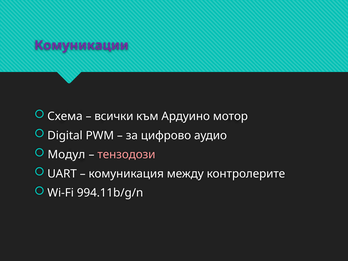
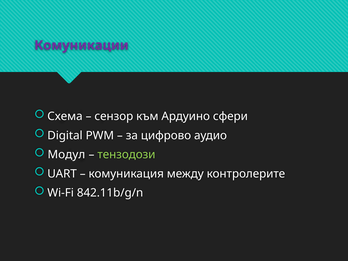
всички: всички -> сензор (114, 116)
мотор: мотор -> сфери (230, 116)
тензодози colour: pink -> light green (126, 155)
994.11b/g/n: 994.11b/g/n -> 842.11b/g/n (110, 193)
